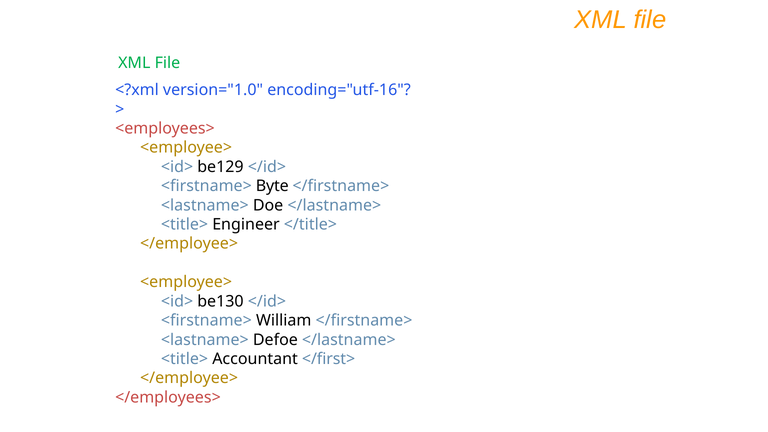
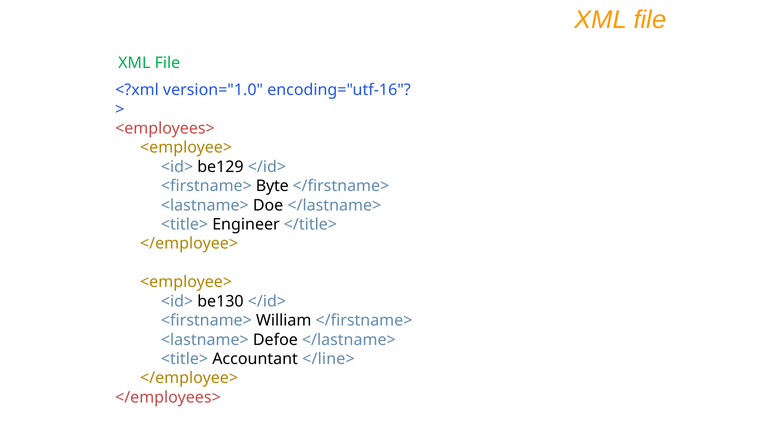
</first>: </first> -> </line> (328, 359)
